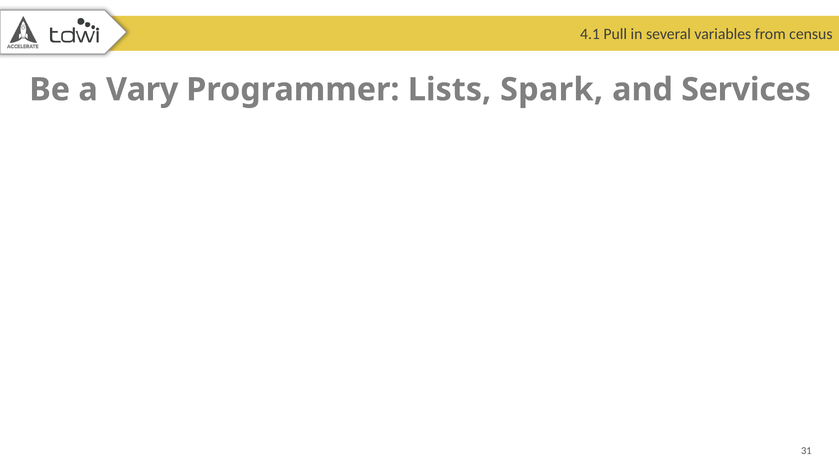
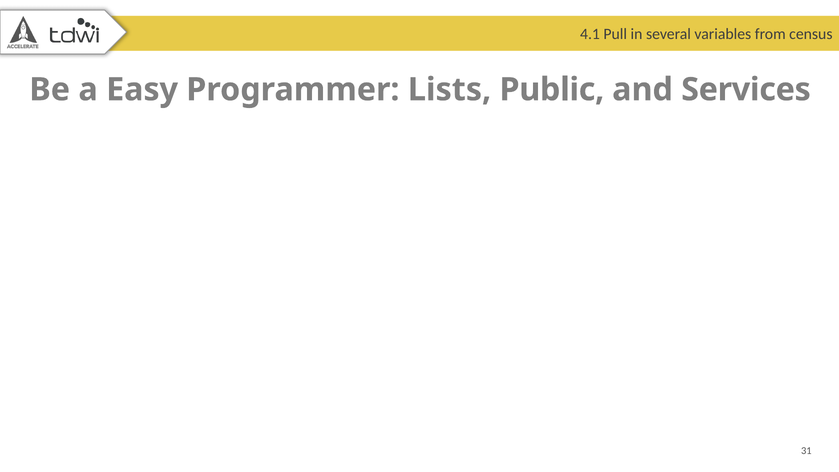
Vary: Vary -> Easy (142, 90)
Spark: Spark -> Public (552, 90)
